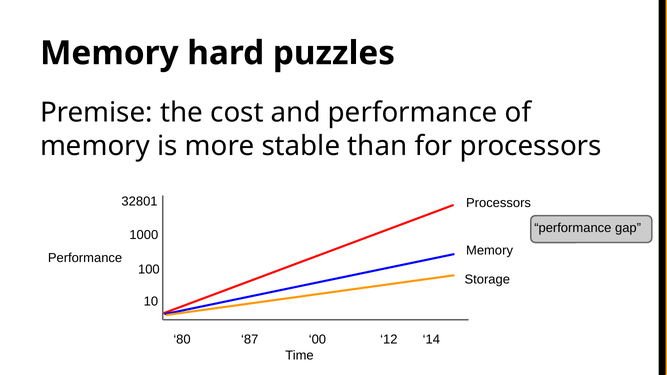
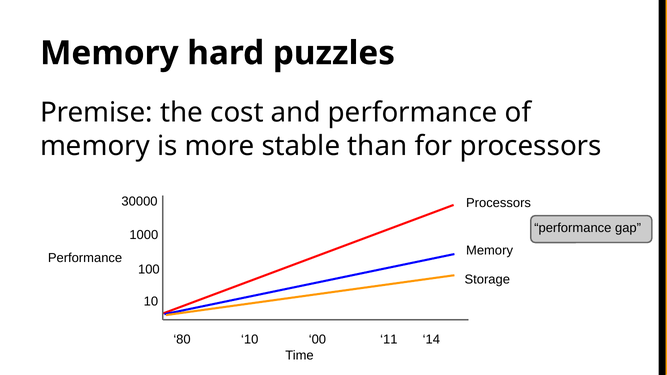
32801: 32801 -> 30000 (140, 202)
80 87: 87 -> 10 (250, 340)
12: 12 -> 11 (389, 340)
